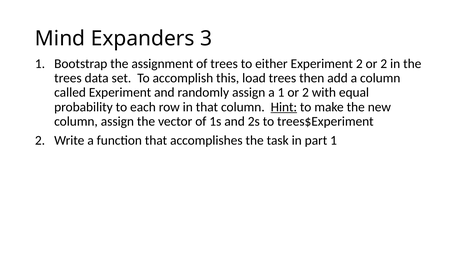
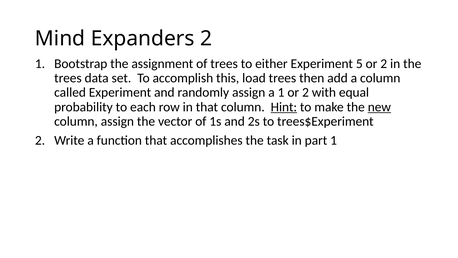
Expanders 3: 3 -> 2 (206, 38)
Experiment 2: 2 -> 5 (359, 64)
new underline: none -> present (379, 107)
